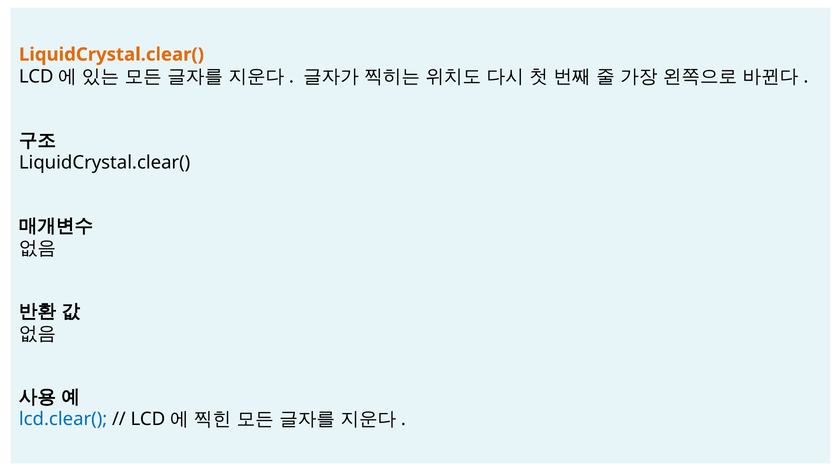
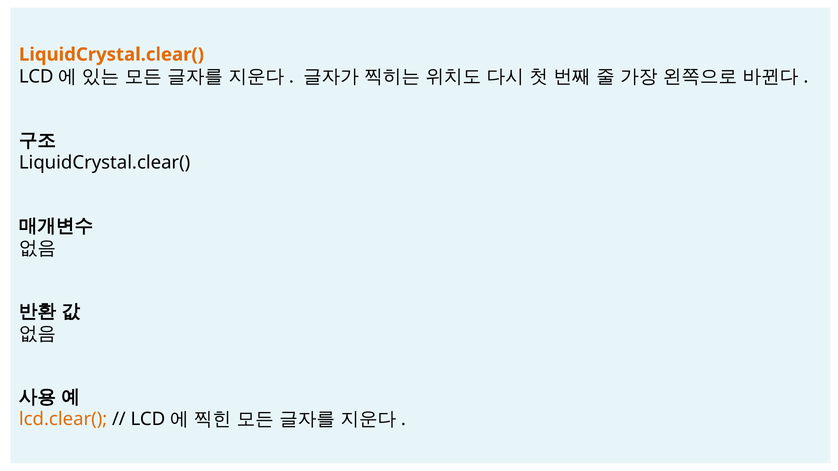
lcd.clear( colour: blue -> orange (63, 419)
